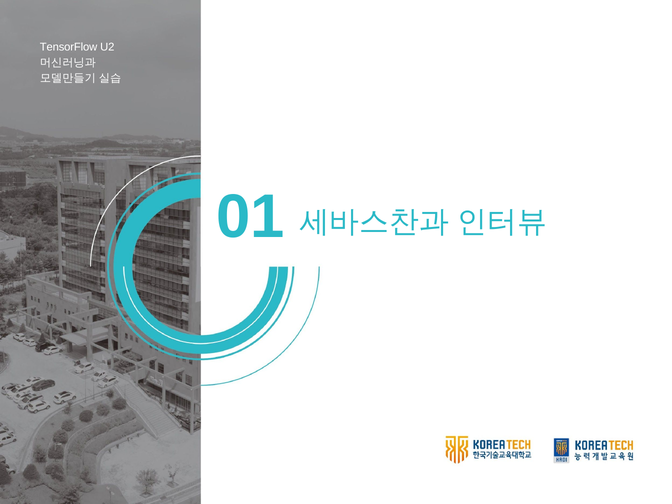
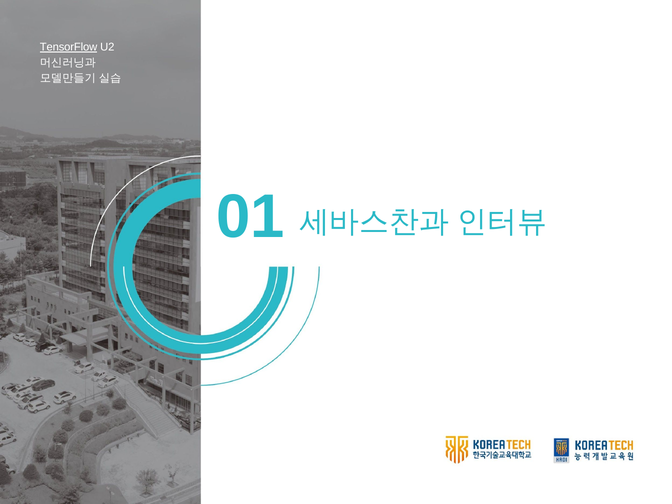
TensorFlow underline: none -> present (69, 47)
